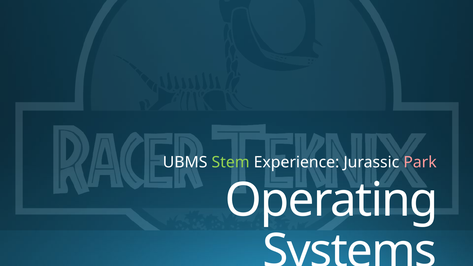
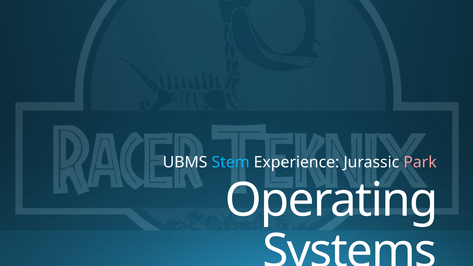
Stem colour: light green -> light blue (231, 162)
